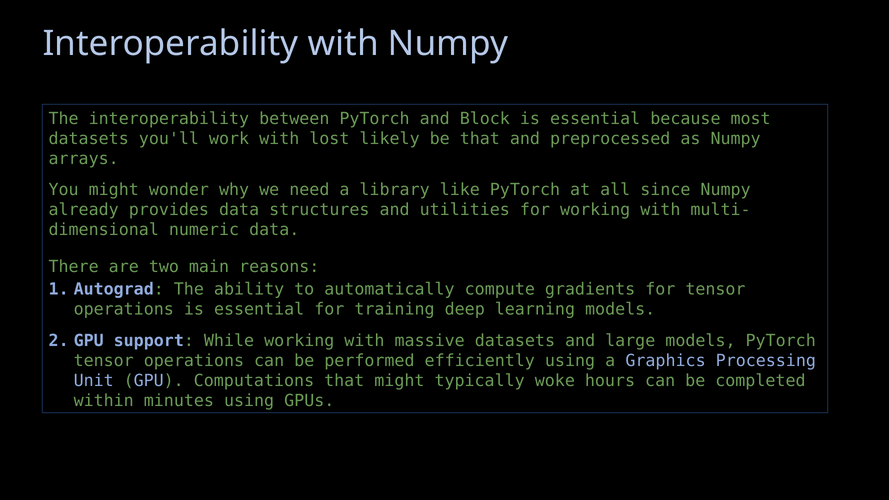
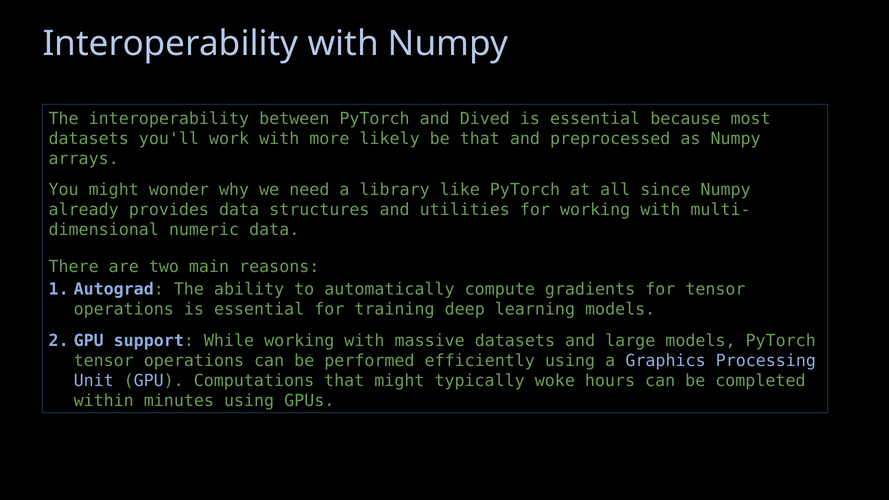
Block: Block -> Dived (485, 119)
lost: lost -> more (329, 139)
